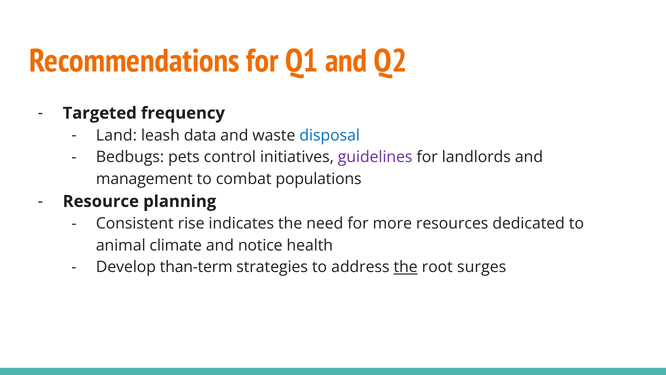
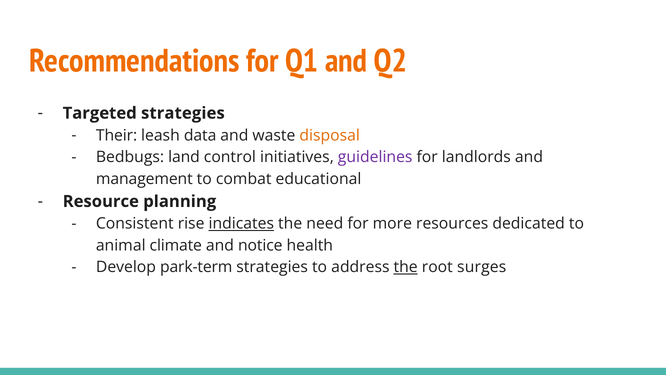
Targeted frequency: frequency -> strategies (183, 113)
Land: Land -> Their (117, 135)
disposal colour: blue -> orange (330, 135)
pets: pets -> land (184, 157)
populations: populations -> educational (318, 179)
indicates underline: none -> present (241, 223)
than-term: than-term -> park-term (196, 267)
